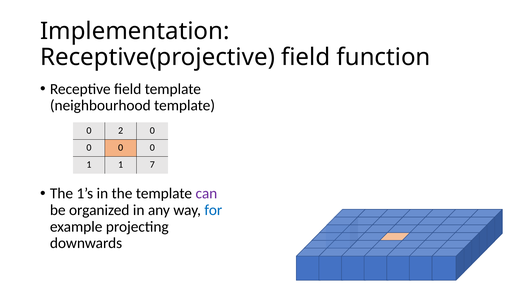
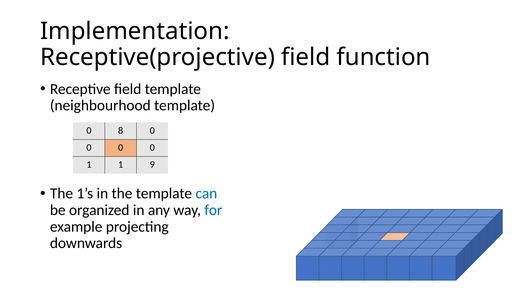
2: 2 -> 8 (121, 130)
7: 7 -> 9 (152, 165)
can colour: purple -> blue (206, 194)
